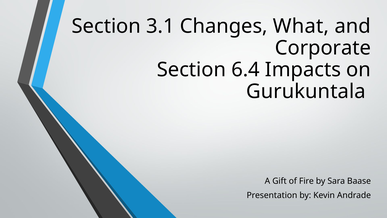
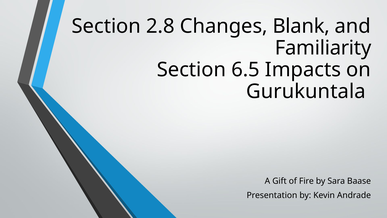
3.1: 3.1 -> 2.8 (160, 26)
What: What -> Blank (301, 26)
Corporate: Corporate -> Familiarity (323, 48)
6.4: 6.4 -> 6.5 (245, 70)
